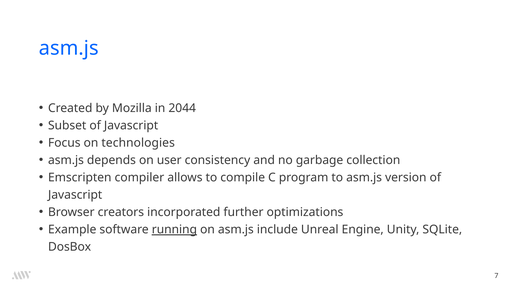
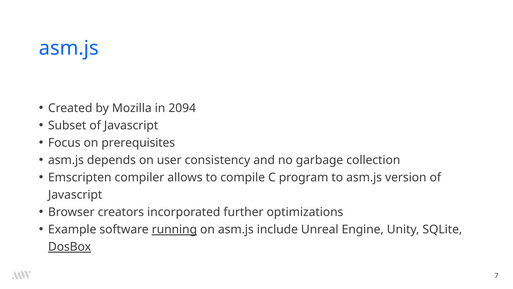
2044: 2044 -> 2094 (182, 108)
technologies: technologies -> prerequisites (138, 143)
DosBox underline: none -> present (70, 247)
